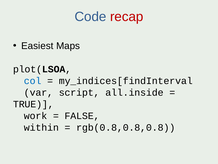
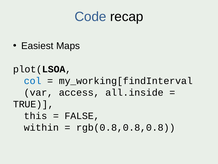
recap colour: red -> black (127, 17)
my_indices[findInterval: my_indices[findInterval -> my_working[findInterval (126, 81)
script: script -> access (79, 92)
work: work -> this (36, 115)
